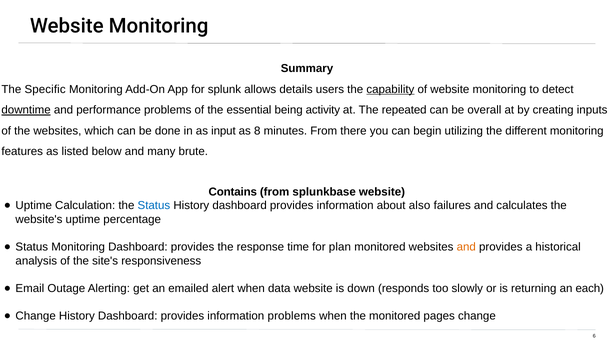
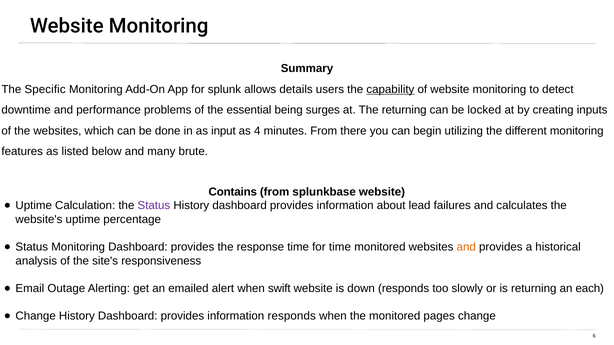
downtime underline: present -> none (26, 110)
activity: activity -> surges (323, 110)
The repeated: repeated -> returning (404, 110)
overall: overall -> locked (484, 110)
8: 8 -> 4 (257, 131)
Status colour: blue -> purple (154, 206)
also: also -> lead (420, 206)
for plan: plan -> time (340, 247)
data: data -> swift (279, 289)
information problems: problems -> responds (292, 316)
